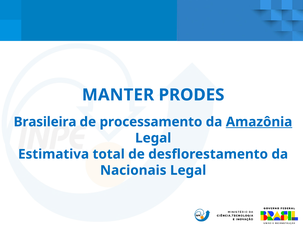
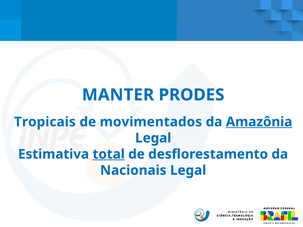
Brasileira: Brasileira -> Tropicais (45, 122)
processamento: processamento -> movimentados (151, 122)
total underline: none -> present (109, 154)
